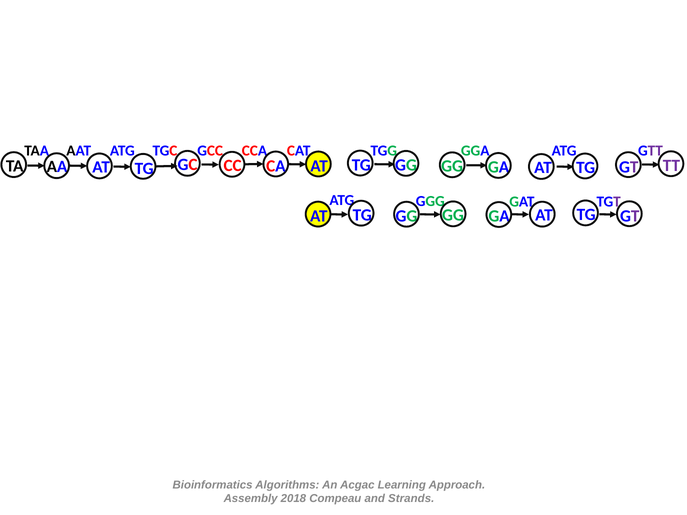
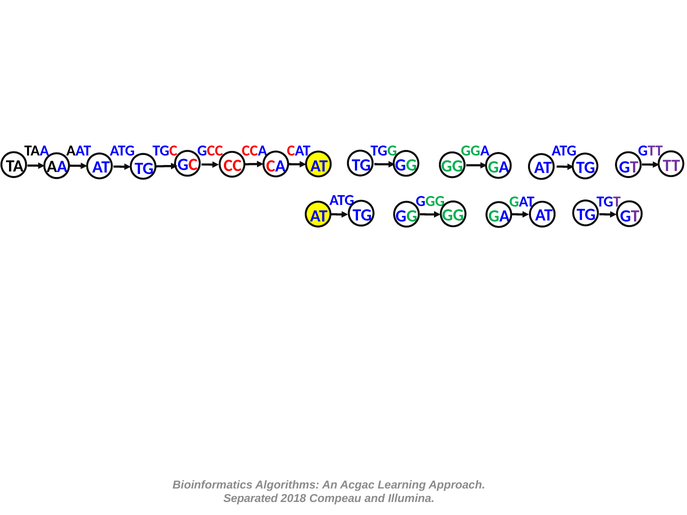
Assembly: Assembly -> Separated (251, 499)
Strands: Strands -> Illumina (411, 499)
